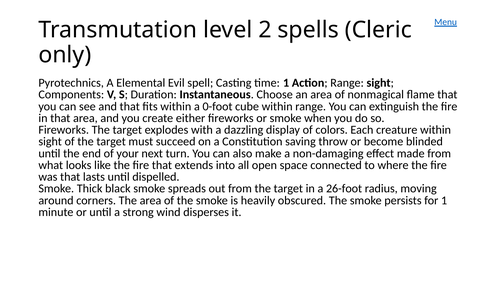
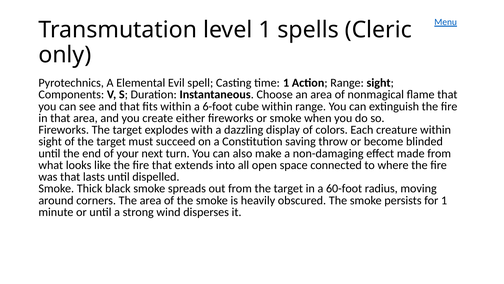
level 2: 2 -> 1 (265, 30)
0-foot: 0-foot -> 6-foot (217, 106)
26-foot: 26-foot -> 60-foot (344, 188)
